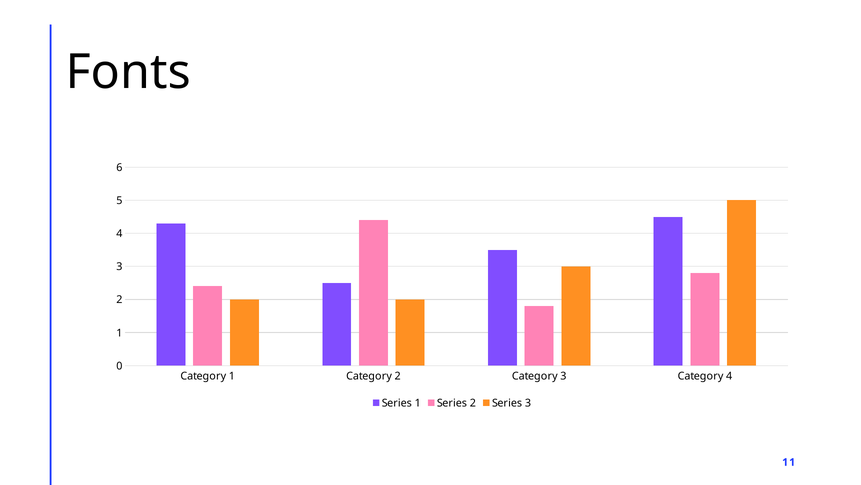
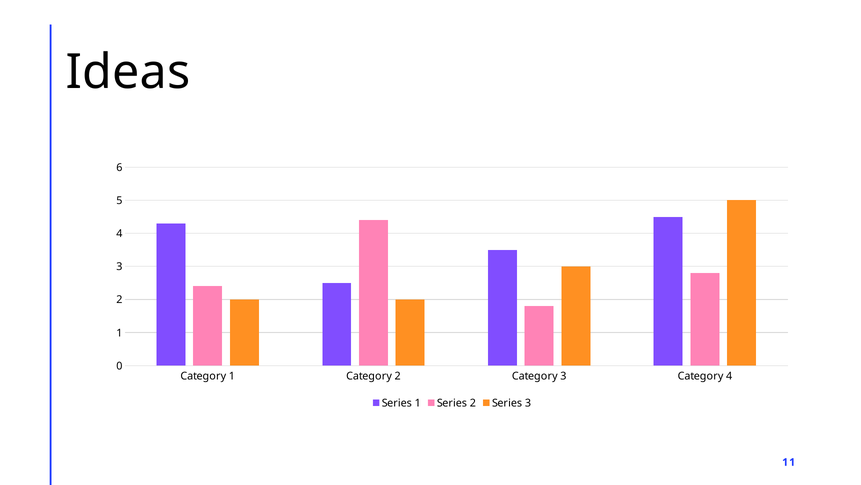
Fonts: Fonts -> Ideas (128, 72)
